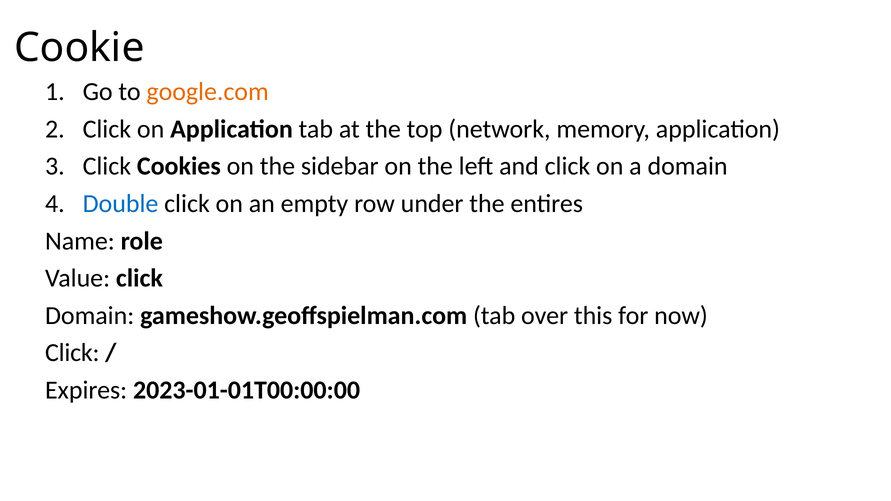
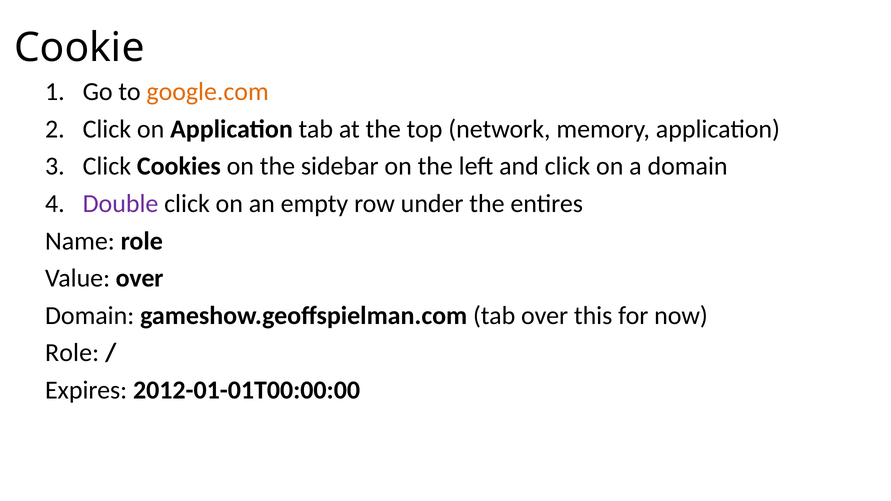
Double colour: blue -> purple (120, 204)
Value click: click -> over (140, 278)
Click: Click -> Role (72, 353)
2023-01-01T00:00:00: 2023-01-01T00:00:00 -> 2012-01-01T00:00:00 (247, 390)
